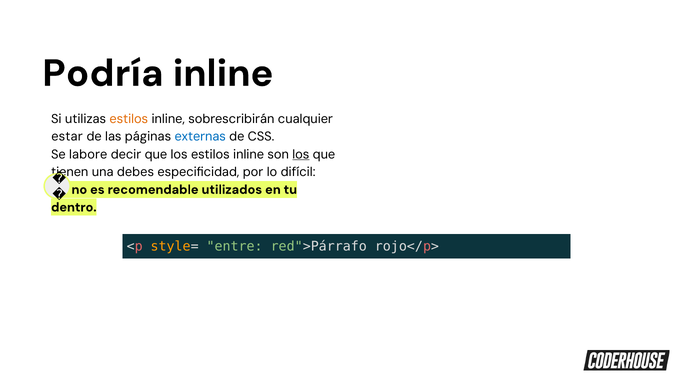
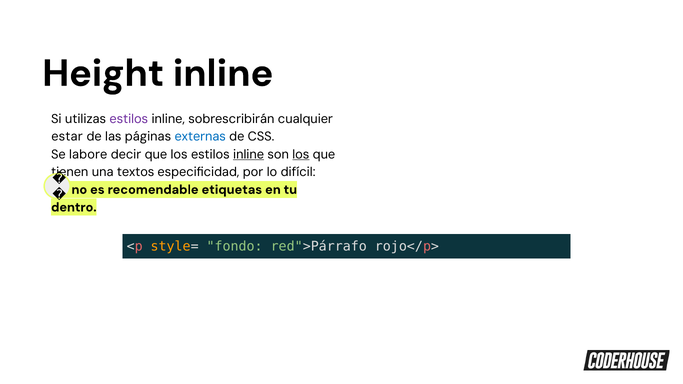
Podría: Podría -> Height (103, 73)
estilos colour: orange -> purple (129, 119)
inline underline: none -> present (249, 154)
debes: debes -> textos (136, 172)
utilizados: utilizados -> etiquetas (232, 190)
entre: entre -> fondo (235, 246)
